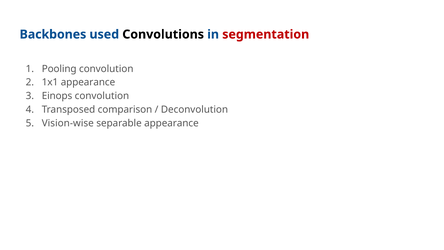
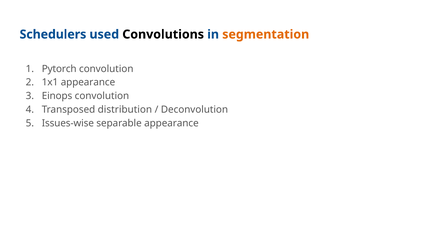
Backbones: Backbones -> Schedulers (53, 34)
segmentation colour: red -> orange (266, 34)
Pooling: Pooling -> Pytorch (59, 69)
comparison: comparison -> distribution (125, 109)
Vision-wise: Vision-wise -> Issues-wise (68, 123)
